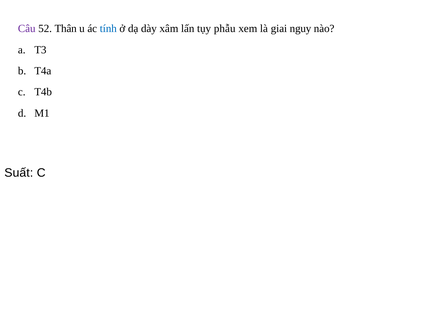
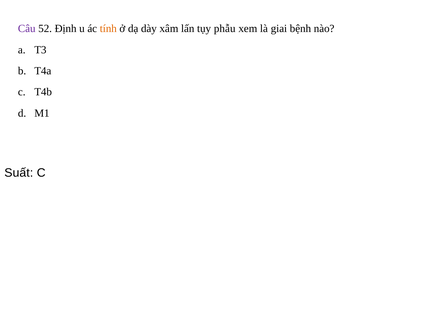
Thân: Thân -> Định (66, 29)
tính colour: blue -> orange (108, 29)
nguy: nguy -> bệnh (300, 29)
